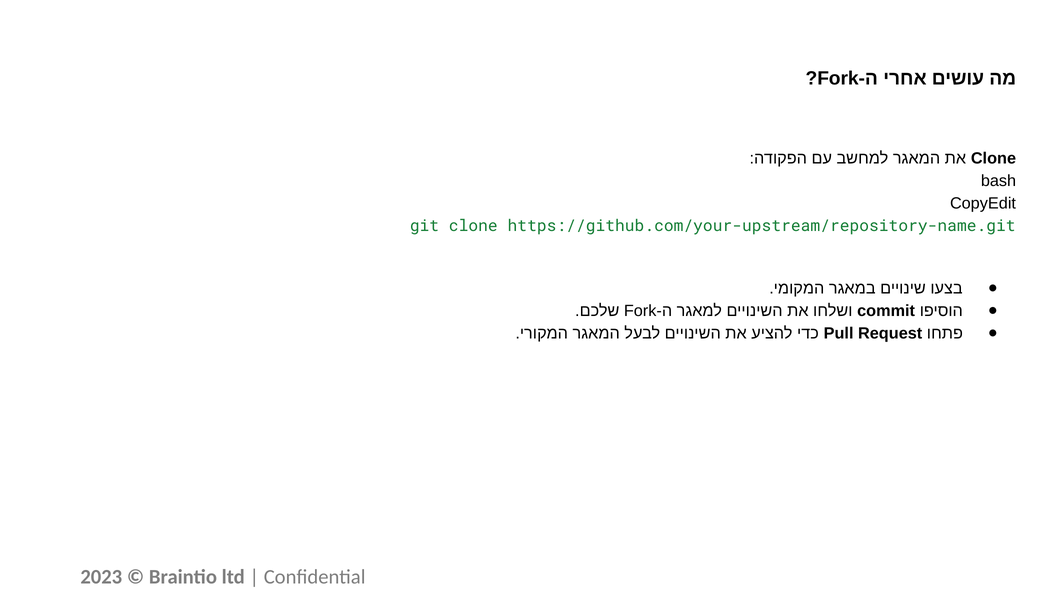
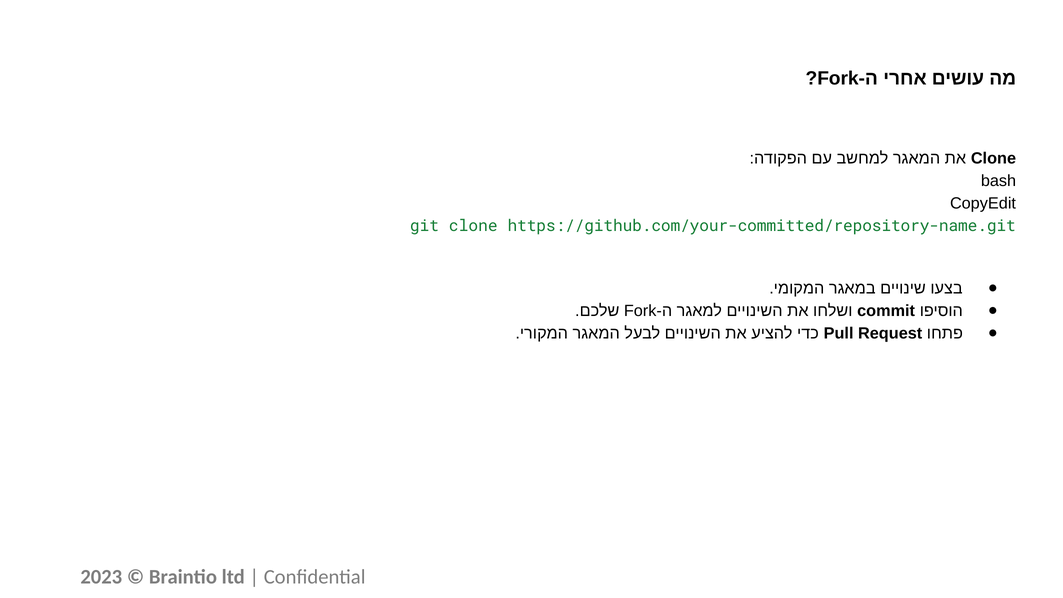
https://github.com/your-upstream/repository-name.git: https://github.com/your-upstream/repository-name.git -> https://github.com/your-committed/repository-name.git (762, 226)
